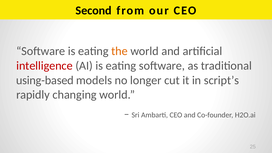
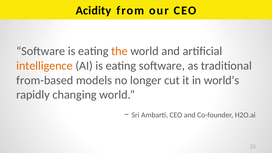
Second: Second -> Acidity (93, 10)
intelligence colour: red -> orange (45, 66)
using-based: using-based -> from-based (45, 80)
script’s: script’s -> world’s (221, 80)
